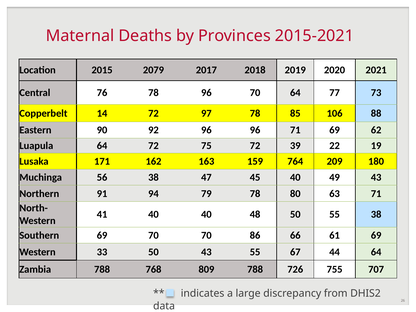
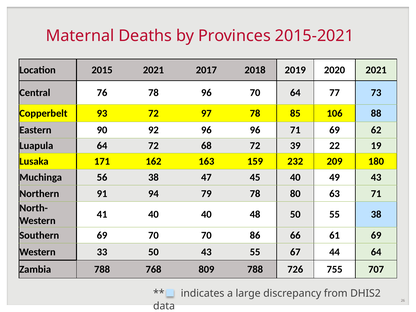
2015 2079: 2079 -> 2021 (153, 70)
14: 14 -> 93 (102, 113)
75: 75 -> 68 (206, 146)
764: 764 -> 232 (295, 161)
